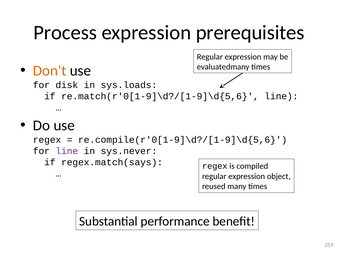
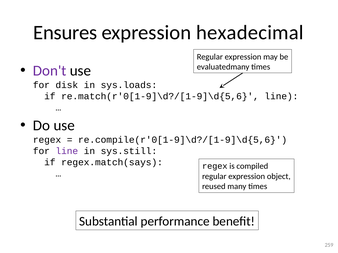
Process: Process -> Ensures (65, 33)
prerequisites: prerequisites -> hexadecimal (250, 33)
Don't colour: orange -> purple (50, 71)
sys.never: sys.never -> sys.still (129, 151)
